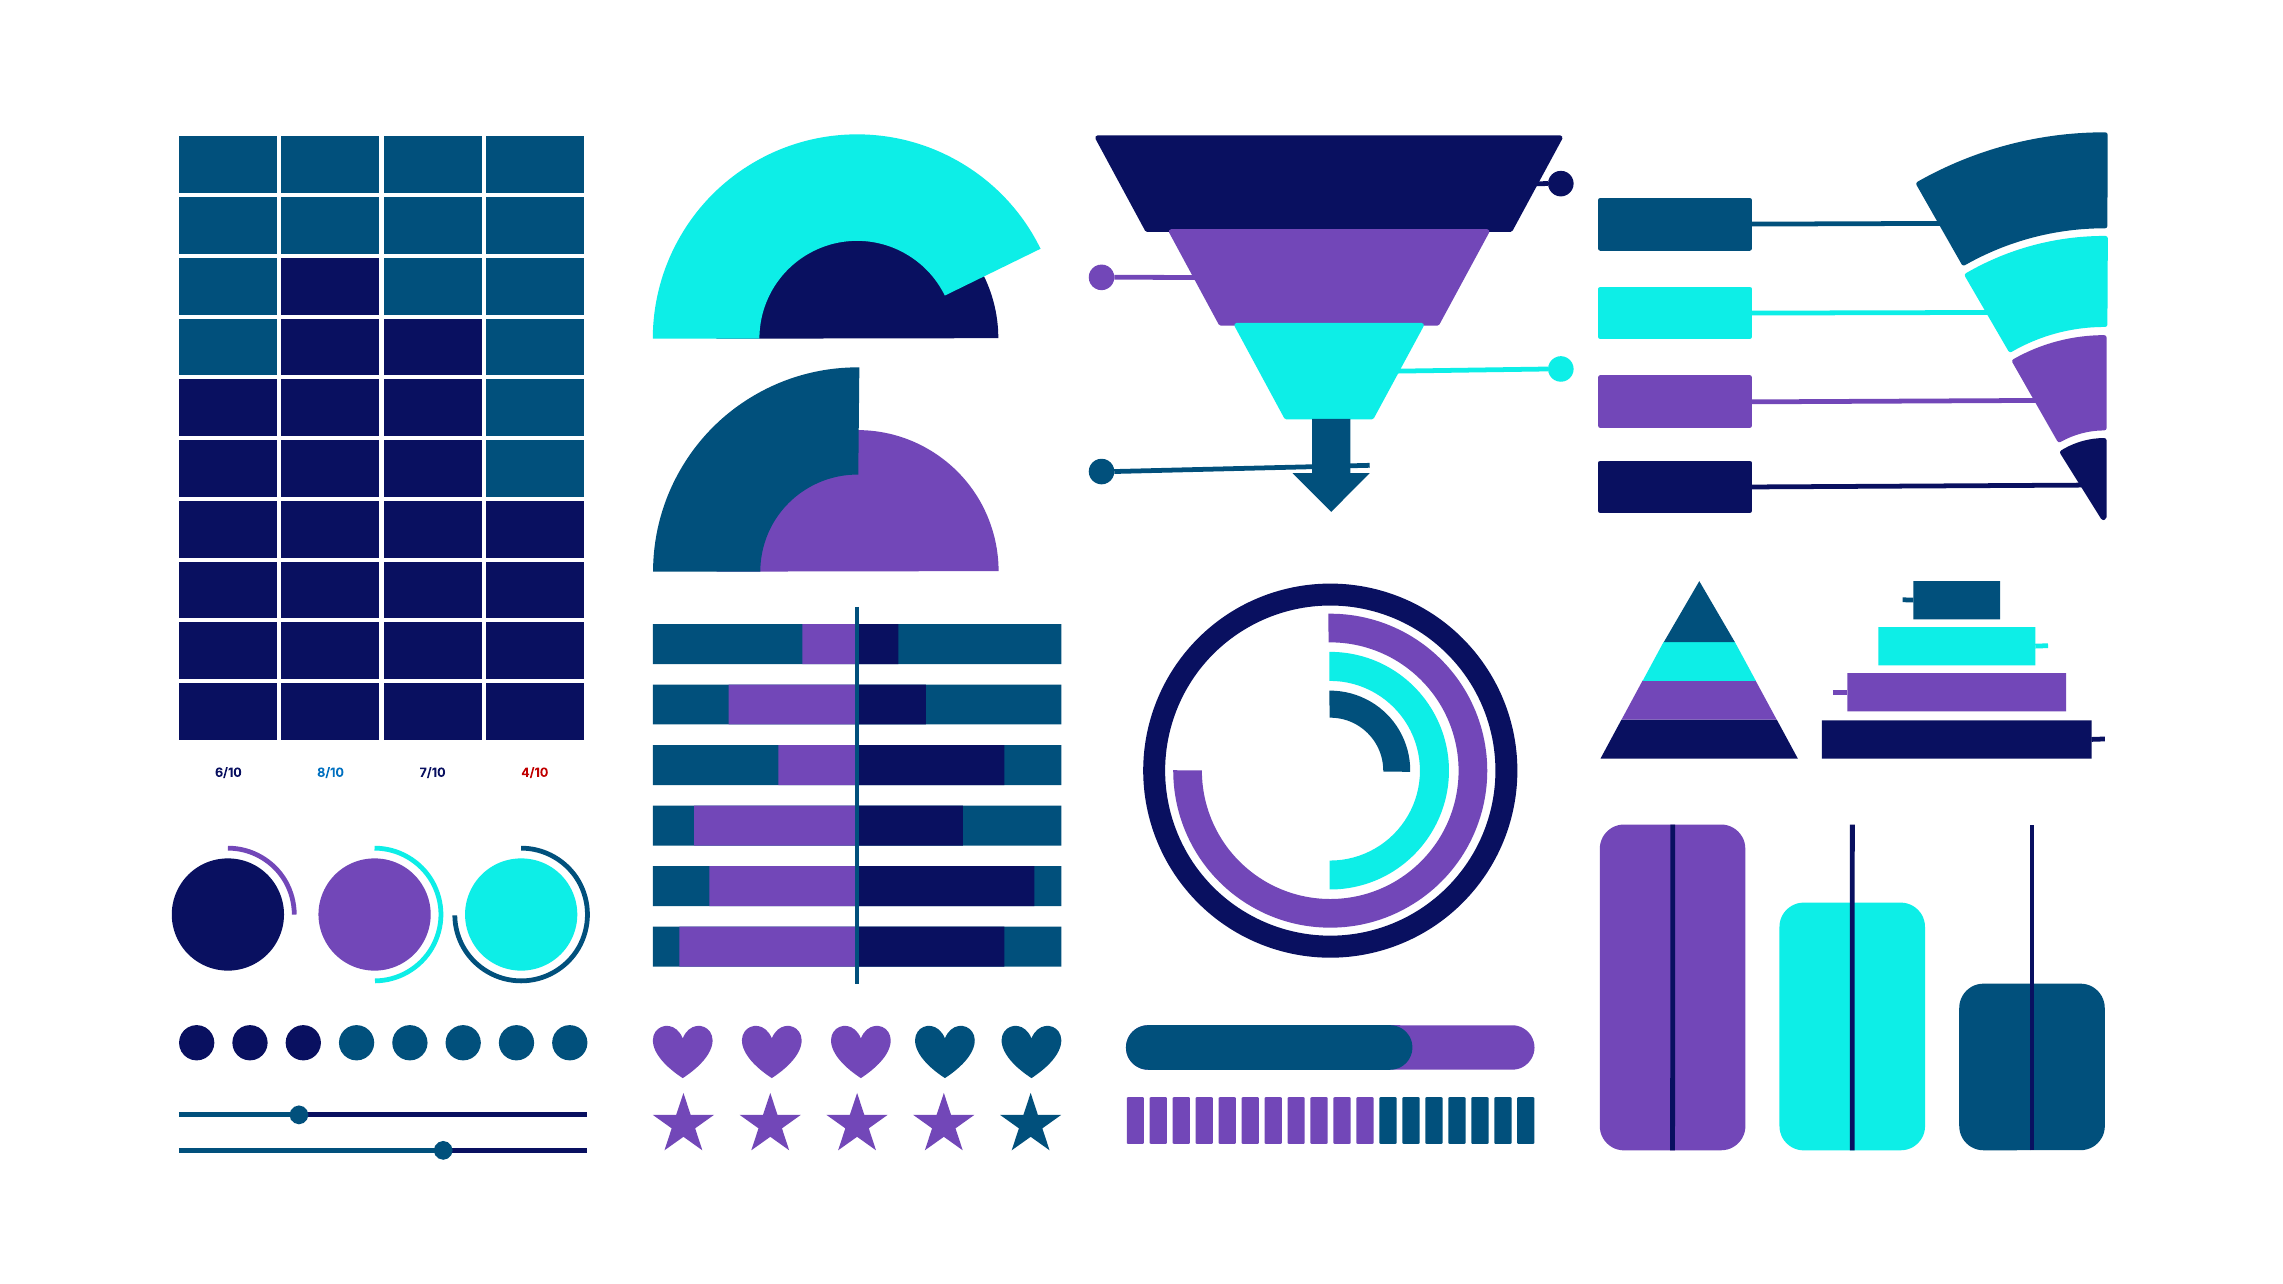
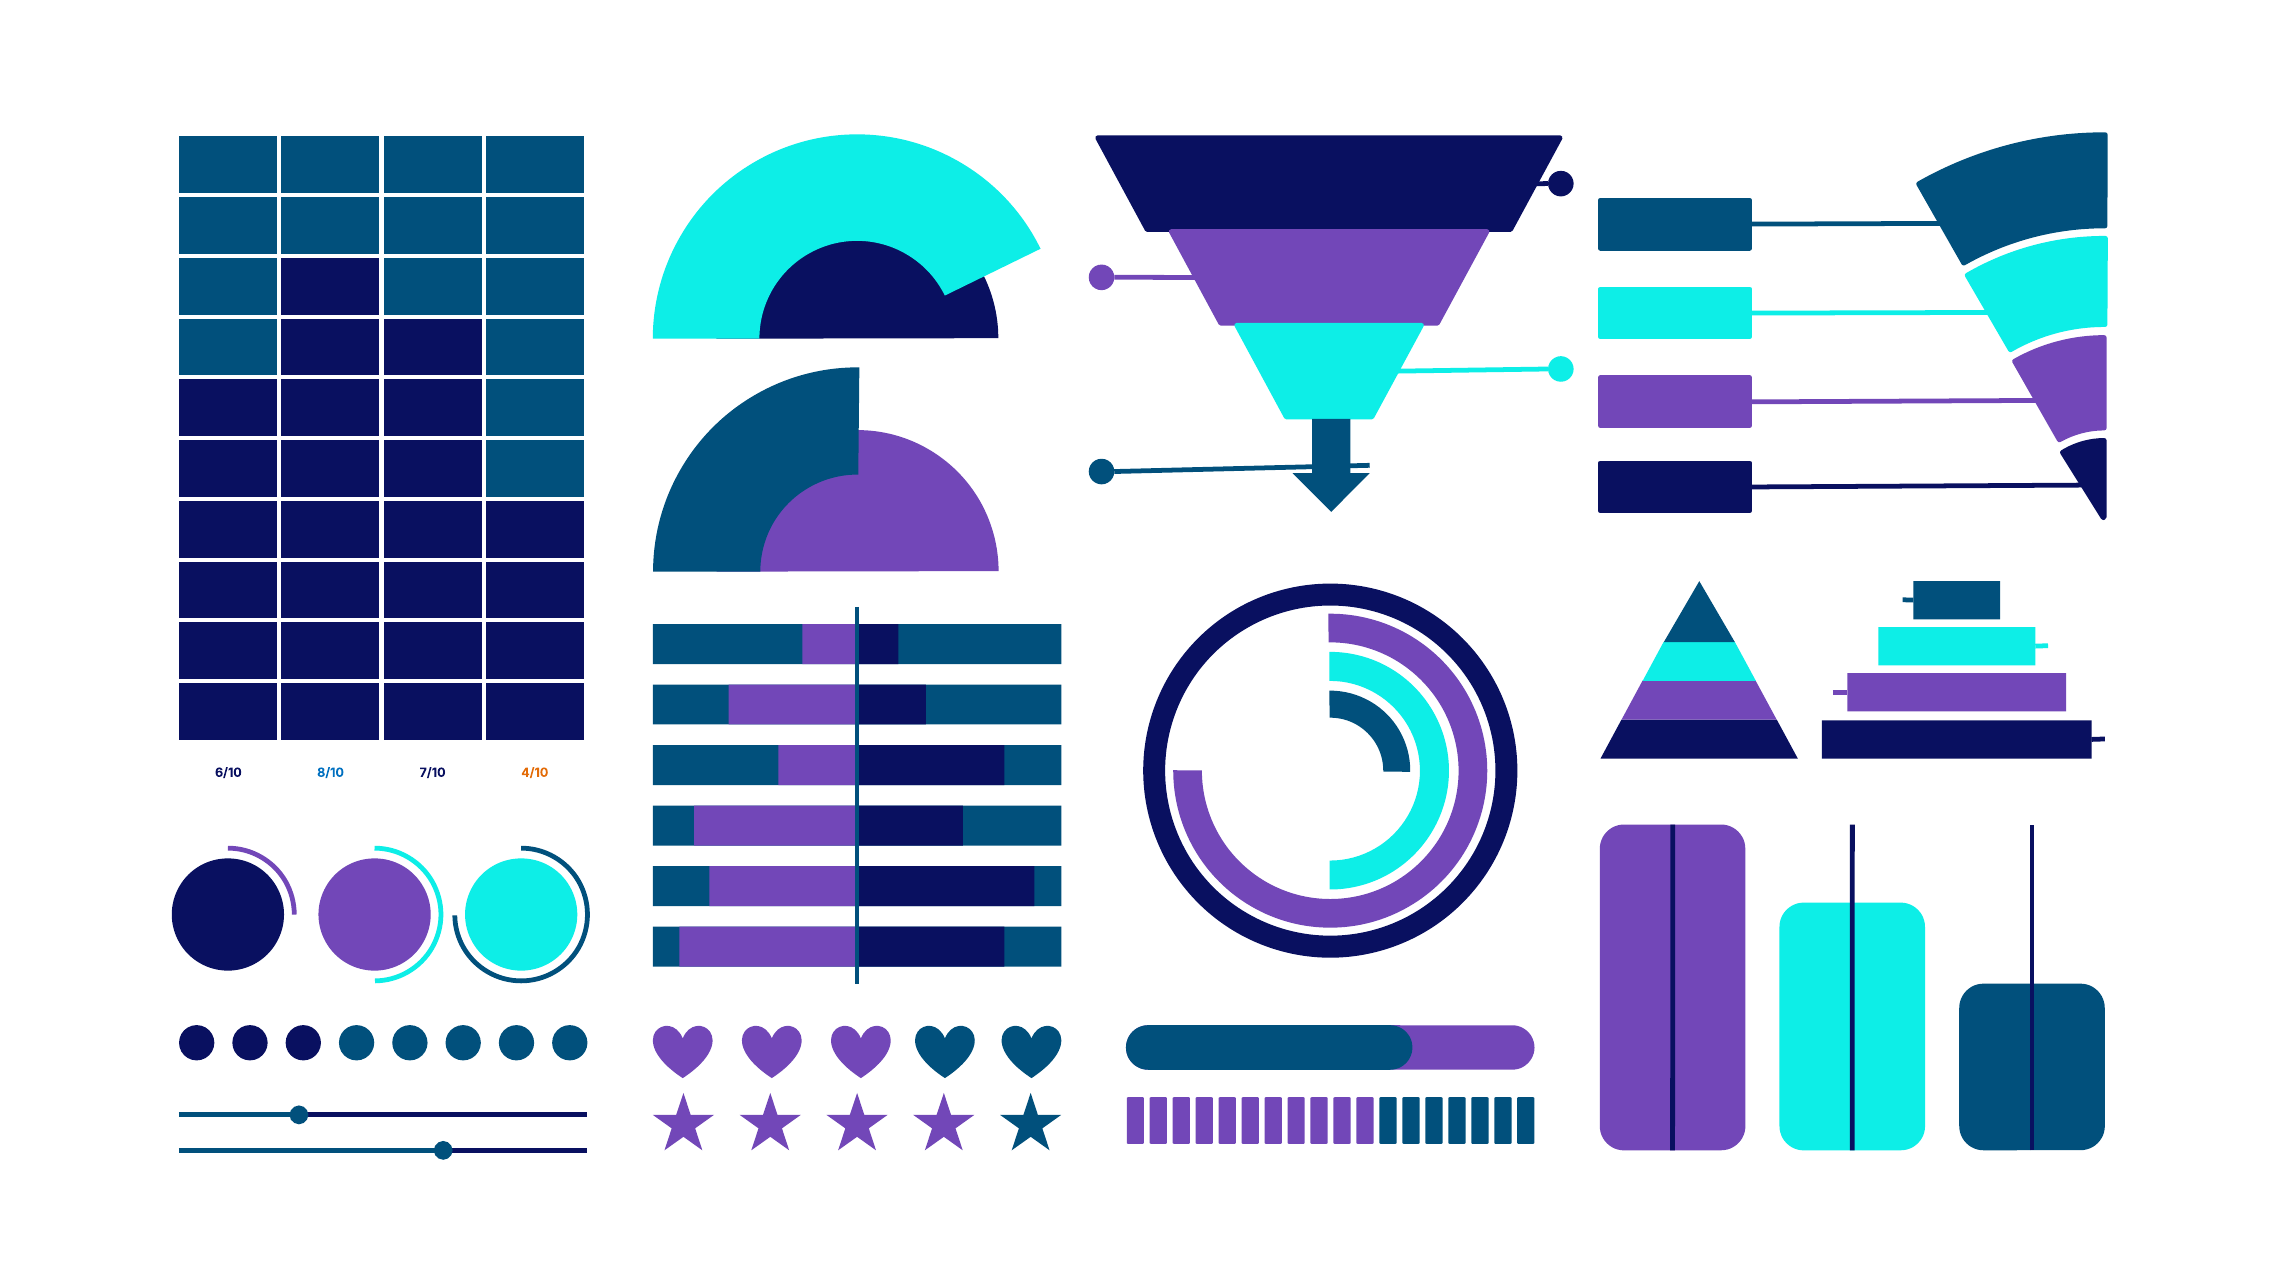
4/10 colour: red -> orange (535, 773)
